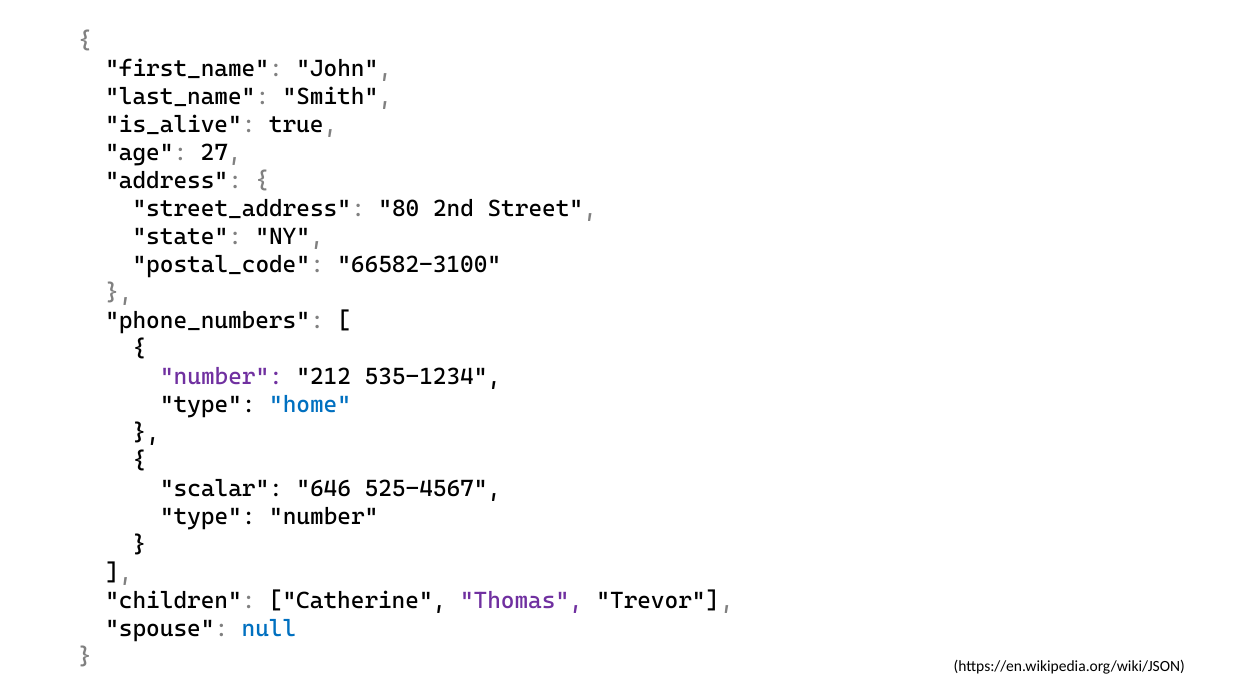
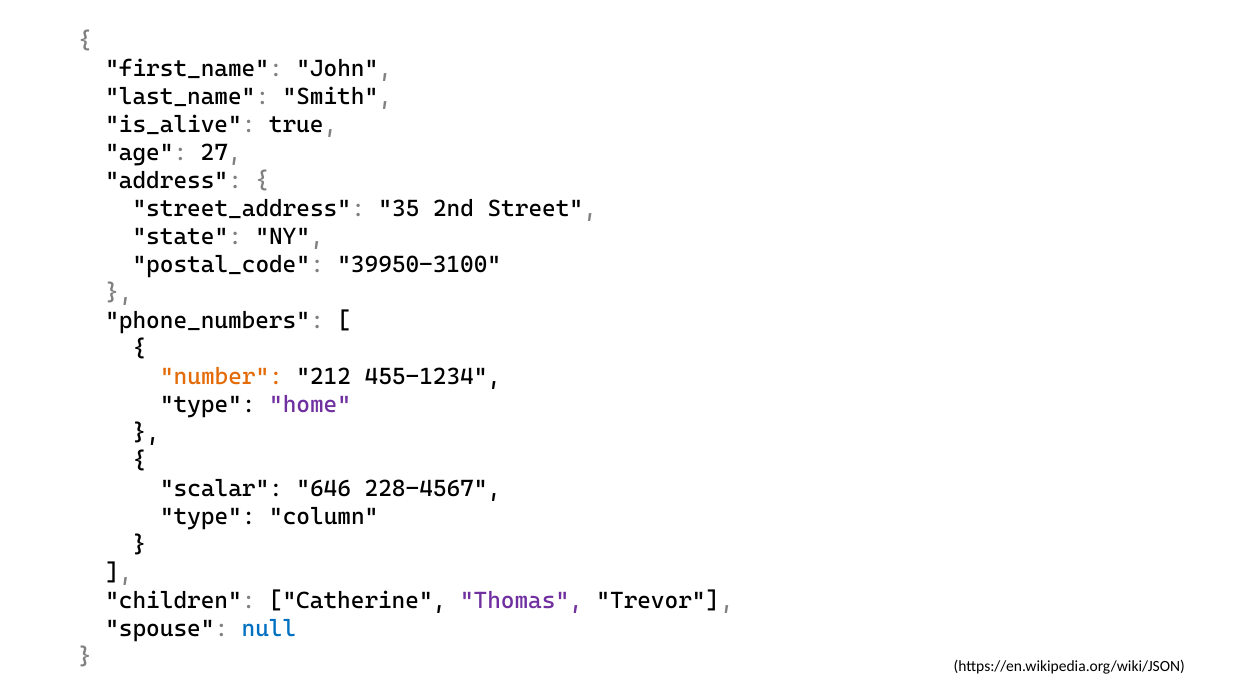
80: 80 -> 35 (399, 208)
66582-3100: 66582-3100 -> 39950-3100 (419, 264)
number colour: purple -> orange (221, 376)
535-1234: 535-1234 -> 455-1234 (433, 376)
home colour: blue -> purple (310, 404)
525-4567: 525-4567 -> 228-4567 (433, 488)
type number: number -> column (324, 516)
